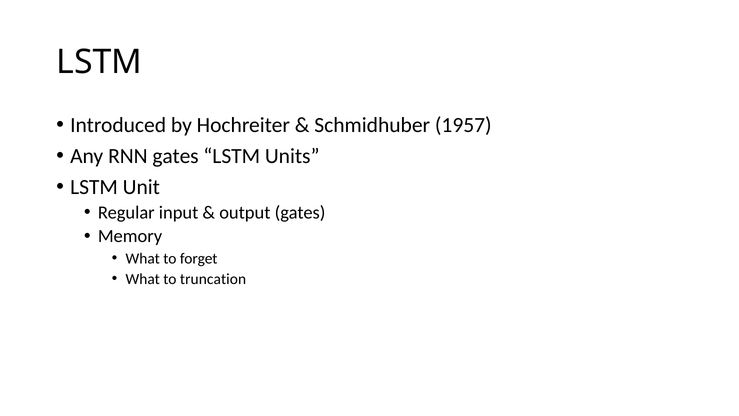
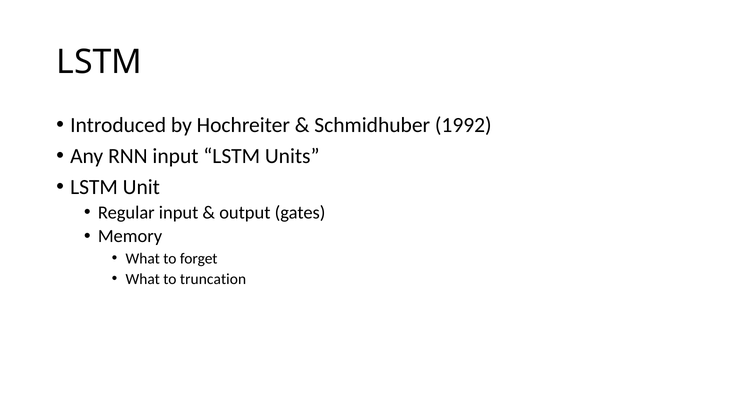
1957: 1957 -> 1992 (463, 125)
RNN gates: gates -> input (175, 156)
